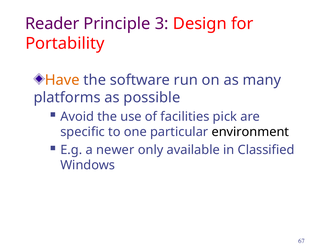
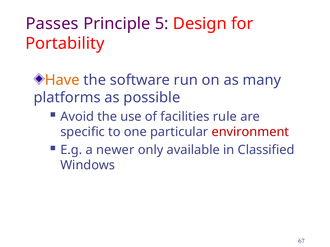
Reader: Reader -> Passes (52, 24)
3: 3 -> 5 (162, 24)
pick: pick -> rule (225, 117)
environment colour: black -> red (250, 132)
